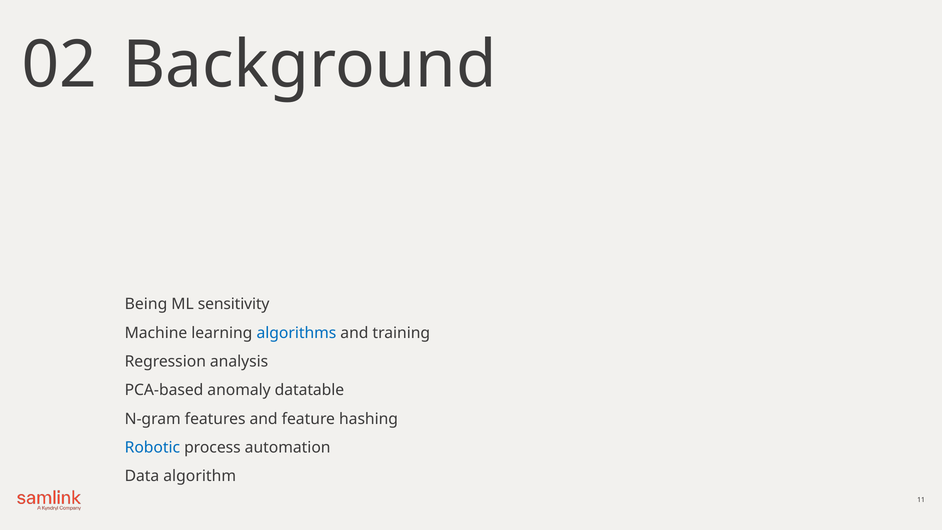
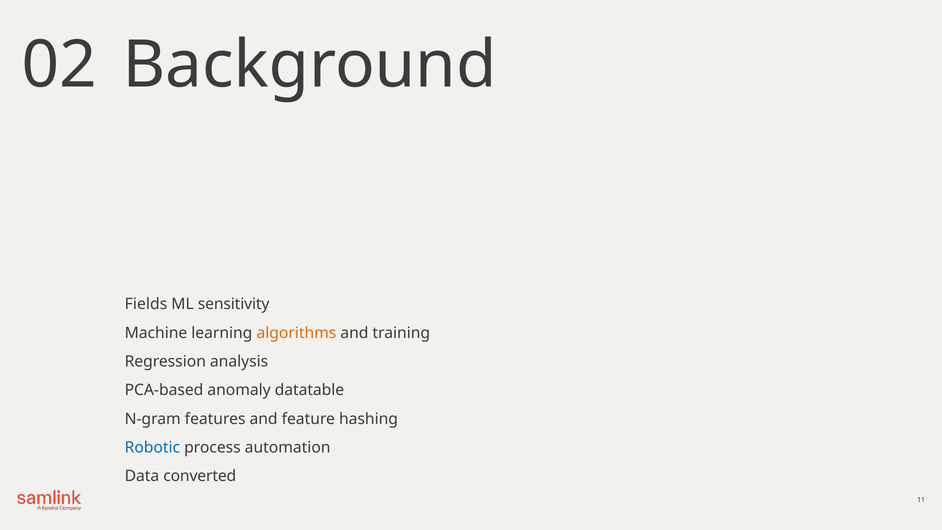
Being: Being -> Fields (146, 304)
algorithms colour: blue -> orange (296, 333)
algorithm: algorithm -> converted (200, 476)
